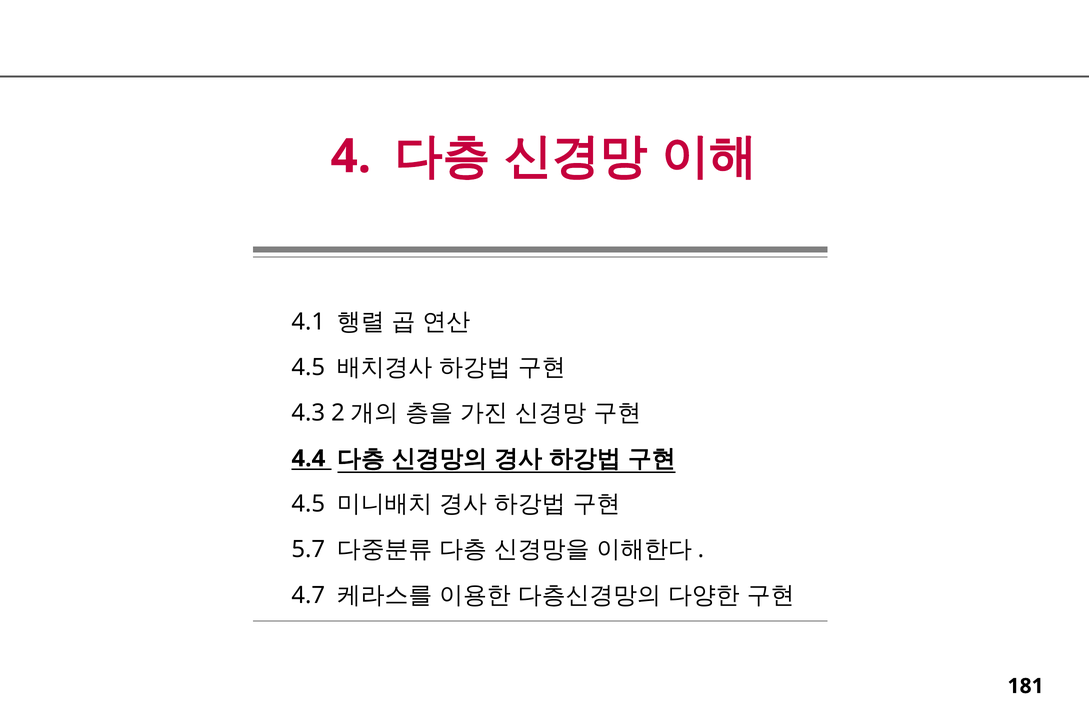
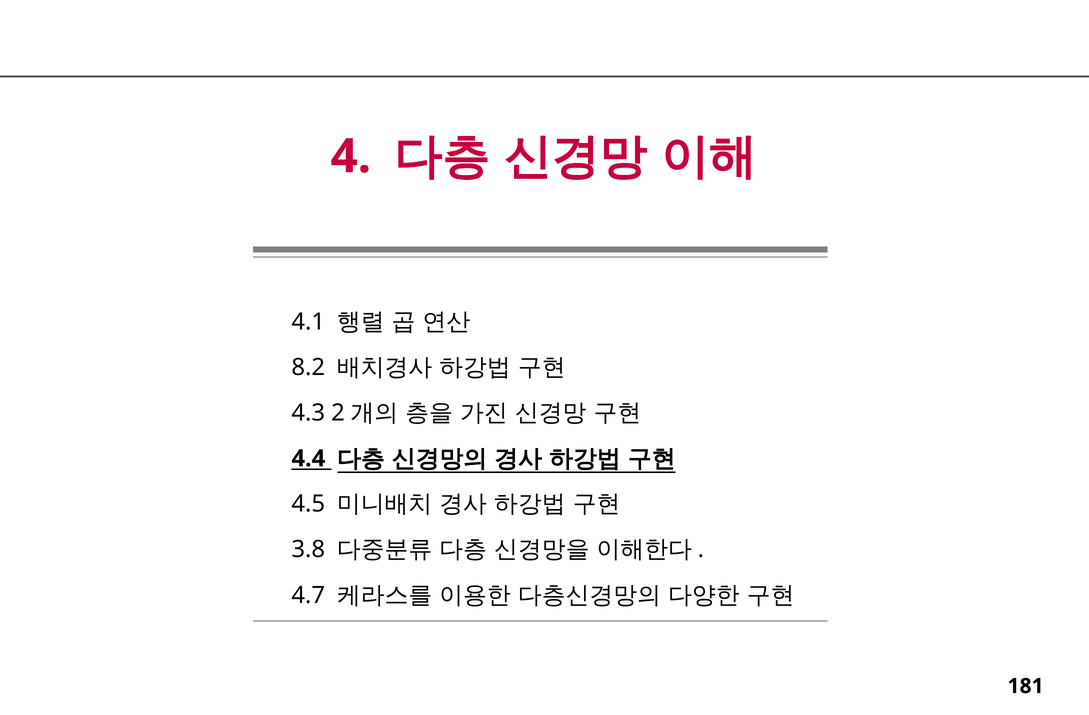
4.5: 4.5 -> 8.2 (308, 367)
5.7: 5.7 -> 3.8 (308, 550)
